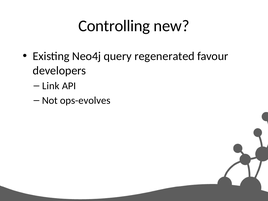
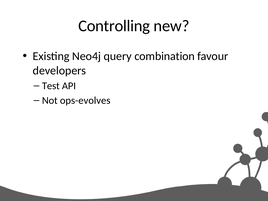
regenerated: regenerated -> combination (165, 56)
Link: Link -> Test (51, 86)
